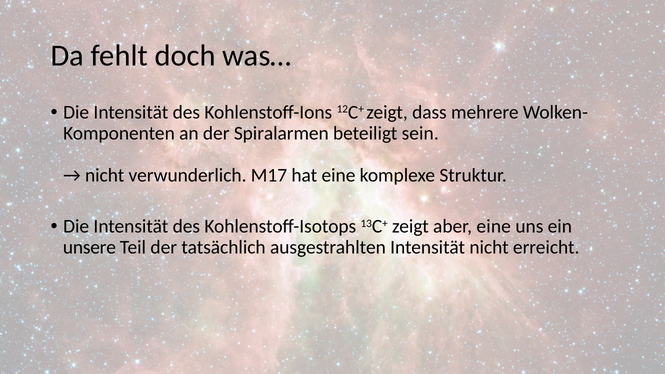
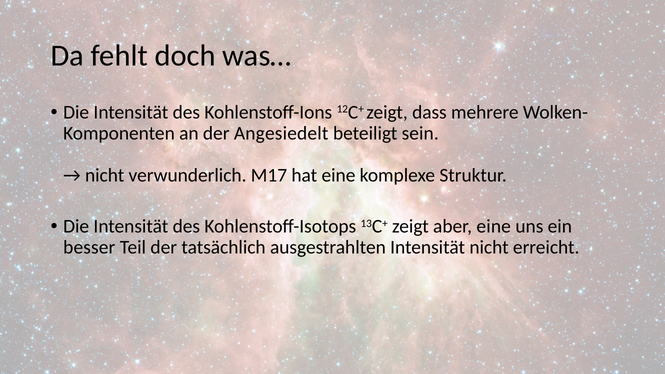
Spiralarmen: Spiralarmen -> Angesiedelt (281, 133)
unsere: unsere -> besser (89, 247)
